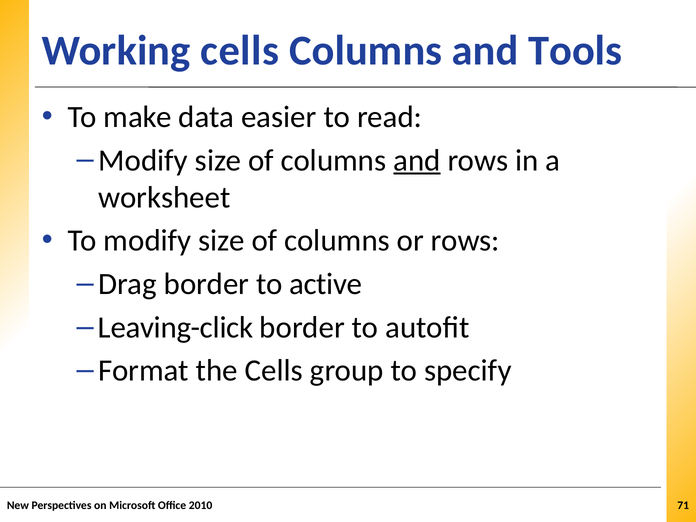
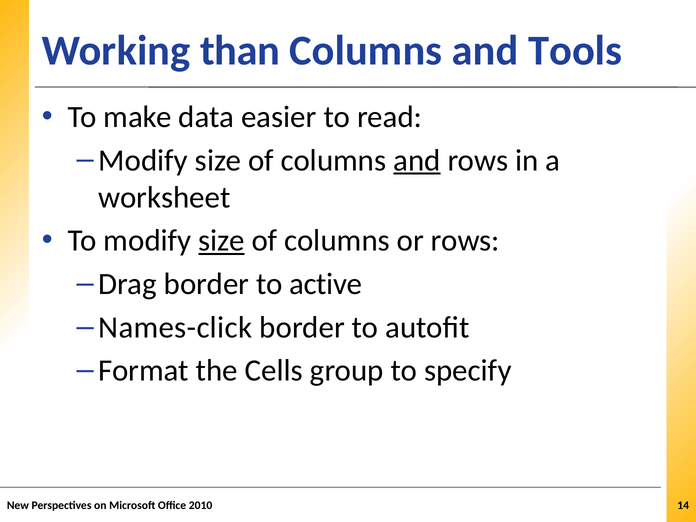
Working cells: cells -> than (240, 50)
size underline: none -> present (222, 241)
Leaving-click: Leaving-click -> Names-click (175, 327)
71: 71 -> 14 (683, 505)
